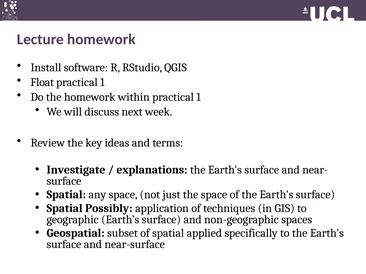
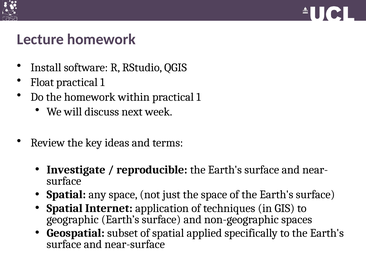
explanations: explanations -> reproducible (152, 170)
Possibly: Possibly -> Internet (109, 209)
